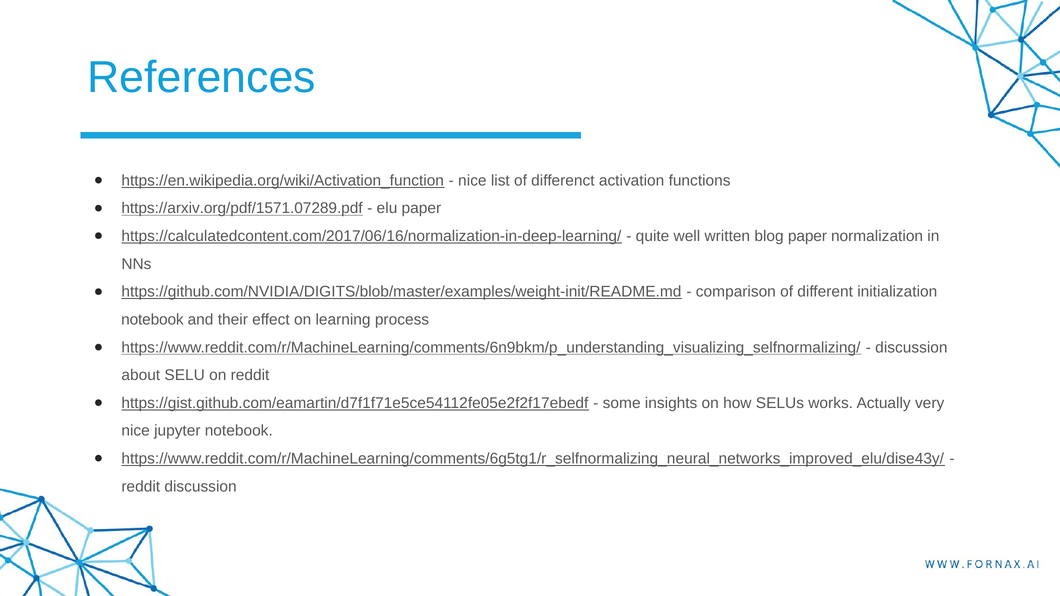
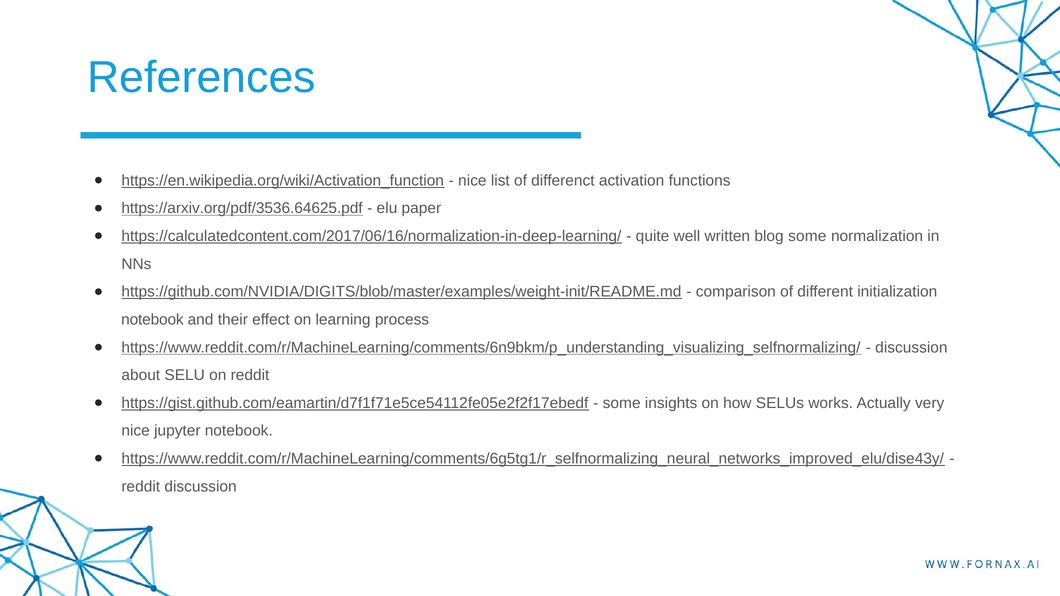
https://arxiv.org/pdf/1571.07289.pdf: https://arxiv.org/pdf/1571.07289.pdf -> https://arxiv.org/pdf/3536.64625.pdf (242, 208)
blog paper: paper -> some (807, 236)
